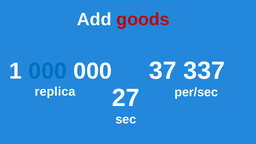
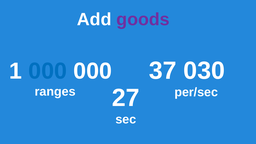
goods colour: red -> purple (143, 19)
337: 337 -> 030 (204, 71)
replica: replica -> ranges (55, 92)
